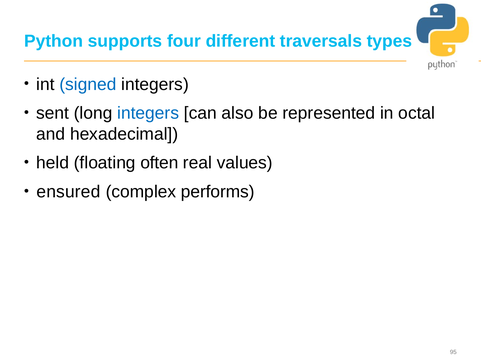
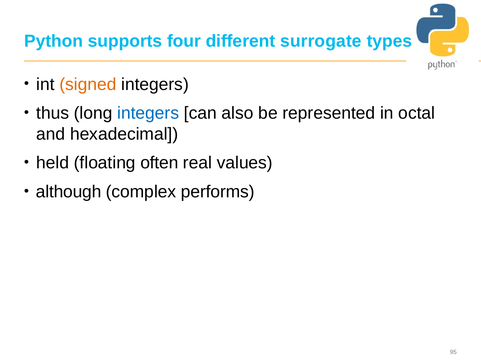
traversals: traversals -> surrogate (321, 41)
signed colour: blue -> orange (88, 84)
sent: sent -> thus (53, 113)
ensured: ensured -> although (69, 192)
